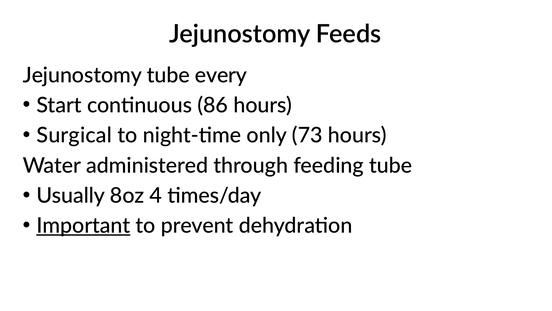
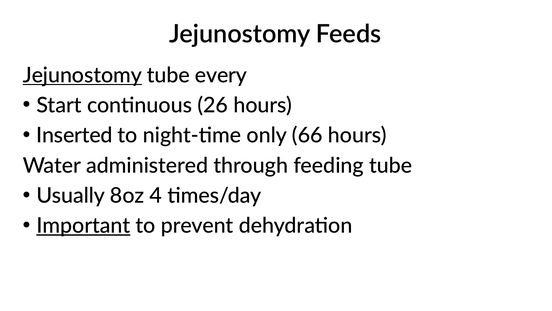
Jejunostomy underline: none -> present (82, 75)
86: 86 -> 26 (213, 105)
Surgical: Surgical -> Inserted (74, 135)
73: 73 -> 66 (307, 135)
